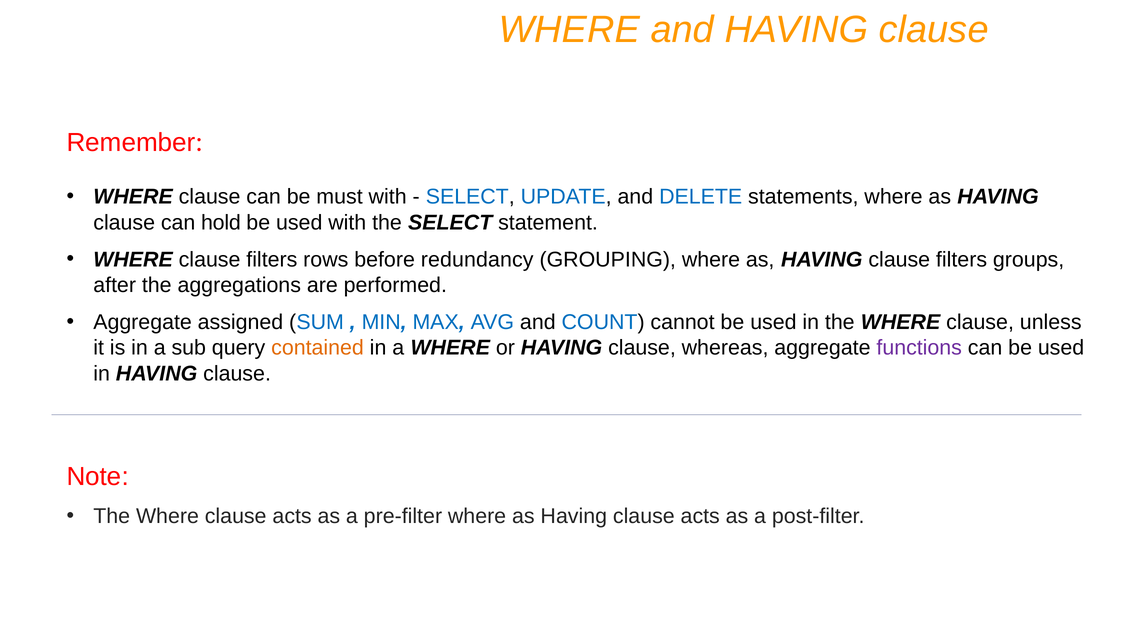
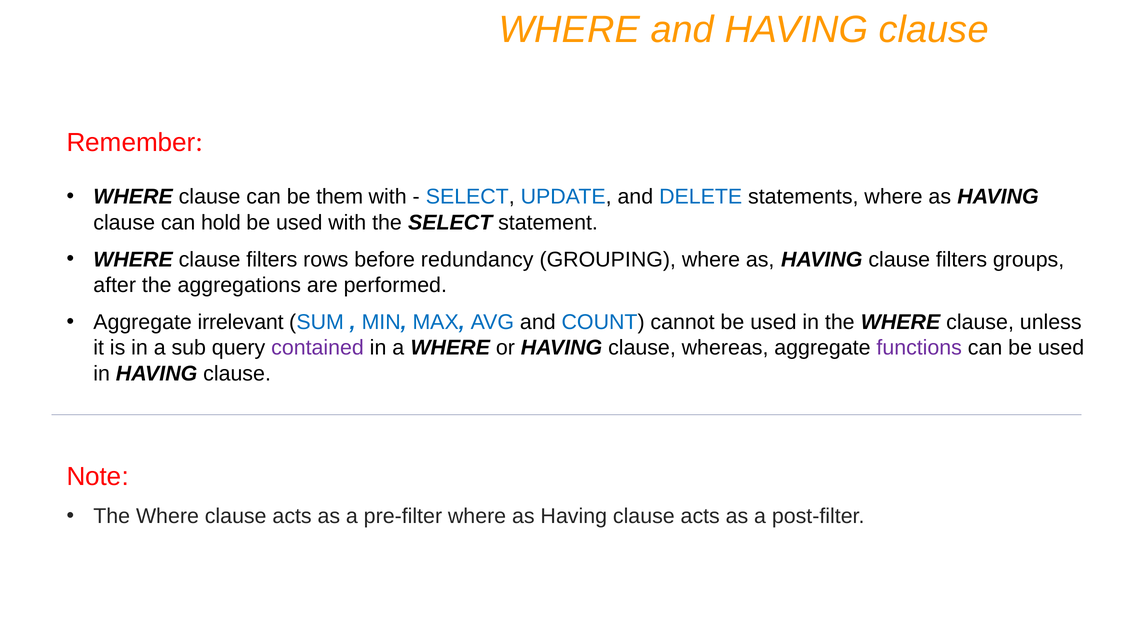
must: must -> them (340, 197)
assigned: assigned -> irrelevant (241, 322)
contained colour: orange -> purple (318, 348)
